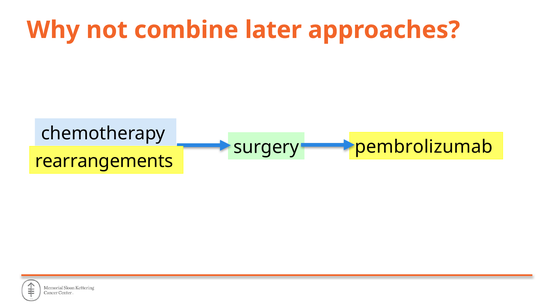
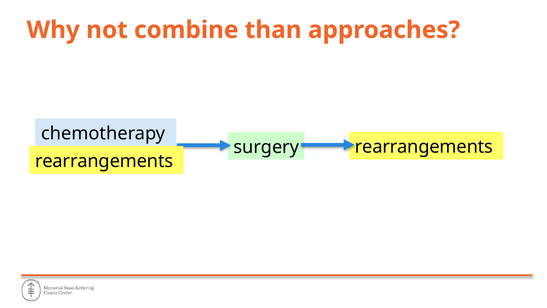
later: later -> than (273, 30)
pembrolizumab: pembrolizumab -> rearrangements (424, 147)
